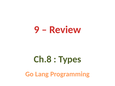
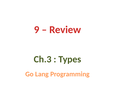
Ch.8: Ch.8 -> Ch.3 (43, 59)
